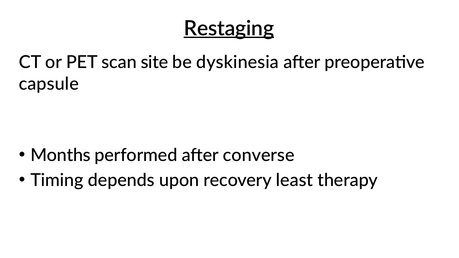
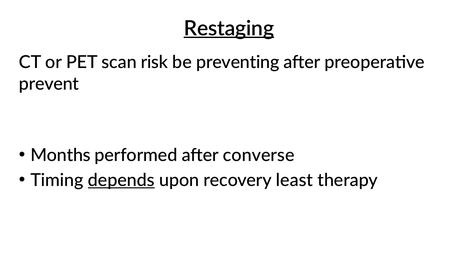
site: site -> risk (154, 62)
dyskinesia: dyskinesia -> preventing (238, 62)
capsule: capsule -> prevent (49, 84)
depends underline: none -> present (121, 180)
